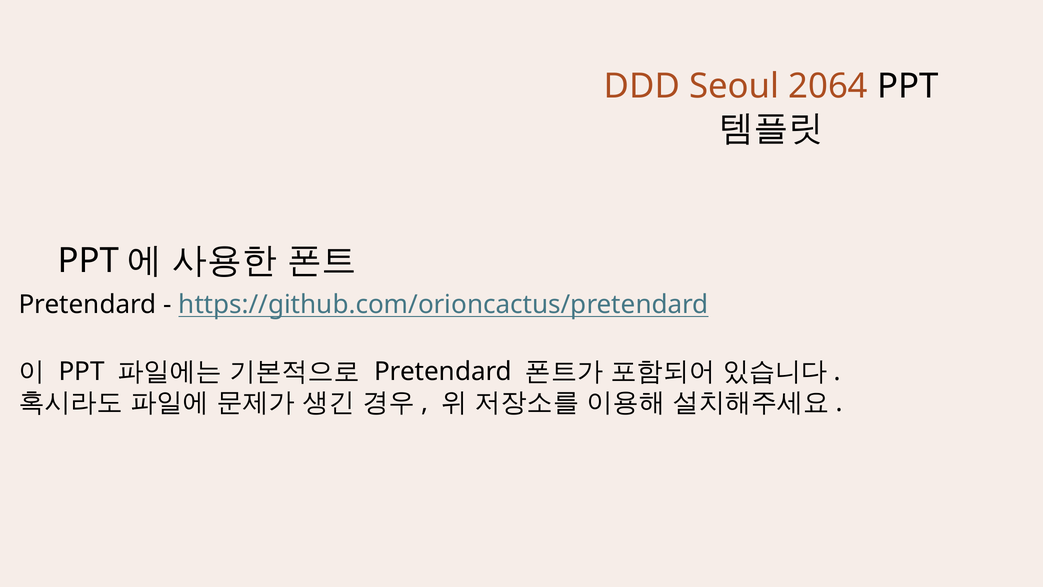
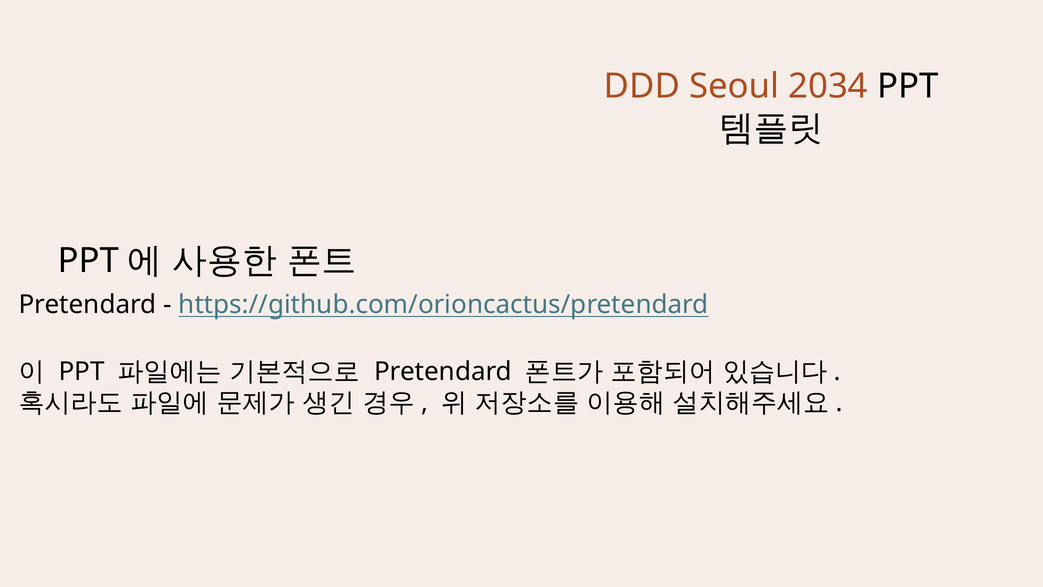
2064: 2064 -> 2034 (828, 86)
